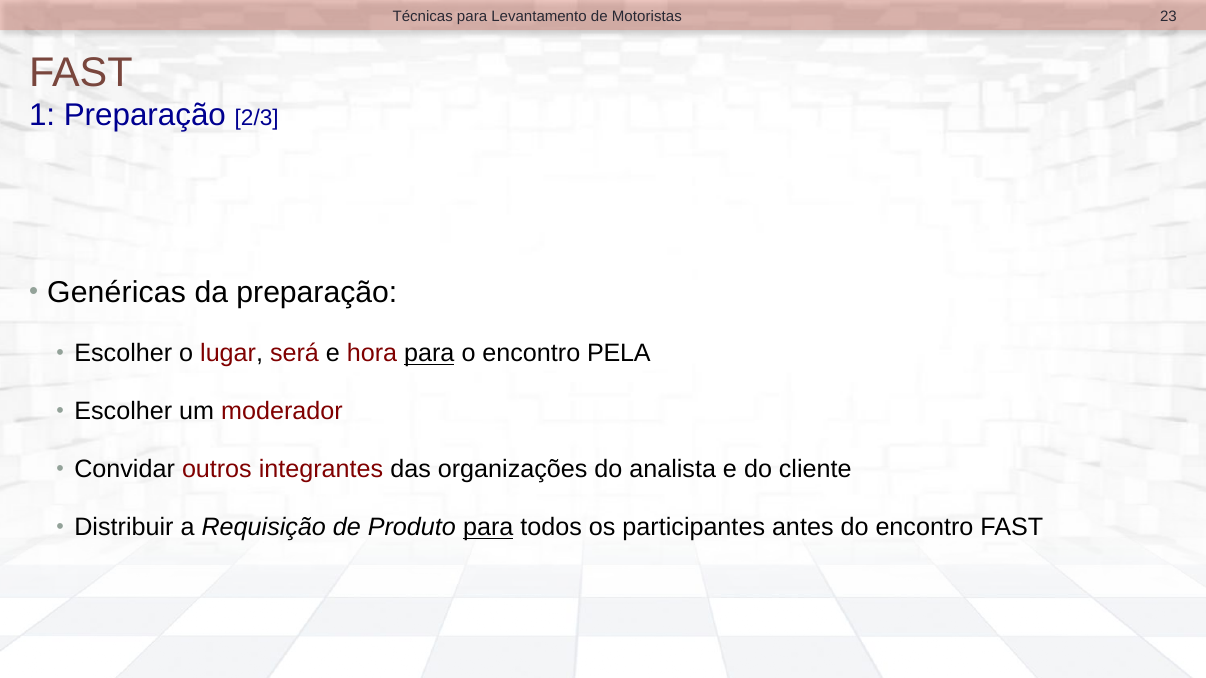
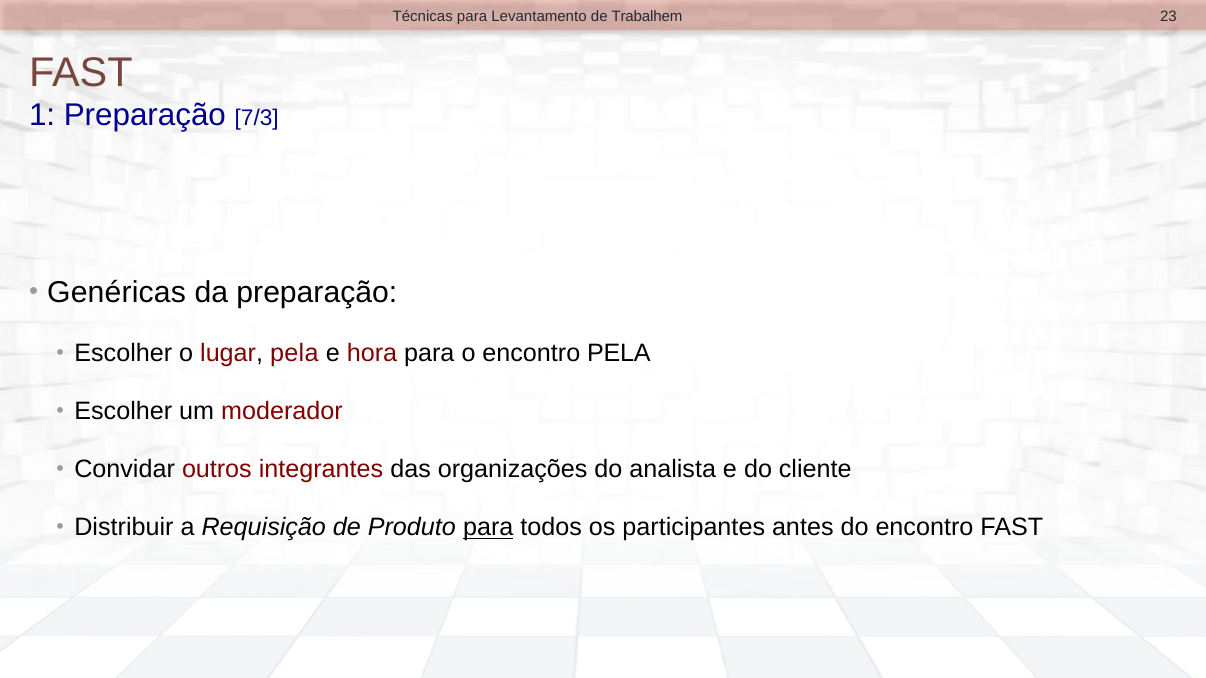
Motoristas: Motoristas -> Trabalhem (647, 17)
2/3: 2/3 -> 7/3 (257, 118)
lugar será: será -> pela (294, 354)
para underline: present -> none (429, 354)
